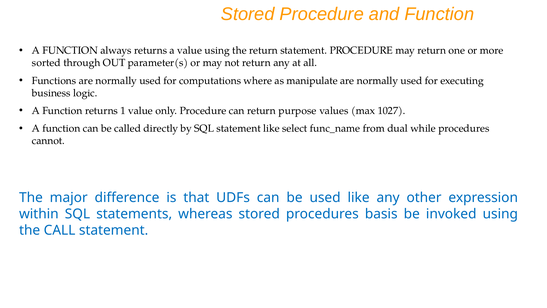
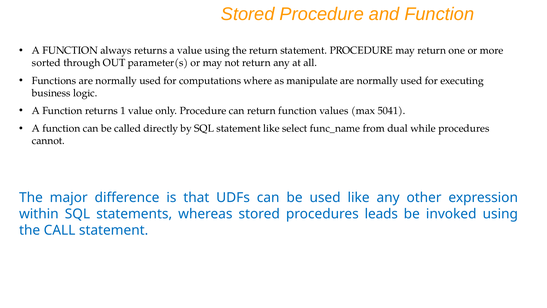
return purpose: purpose -> function (298, 111)
1027: 1027 -> 5041 (392, 111)
basis: basis -> leads (381, 214)
